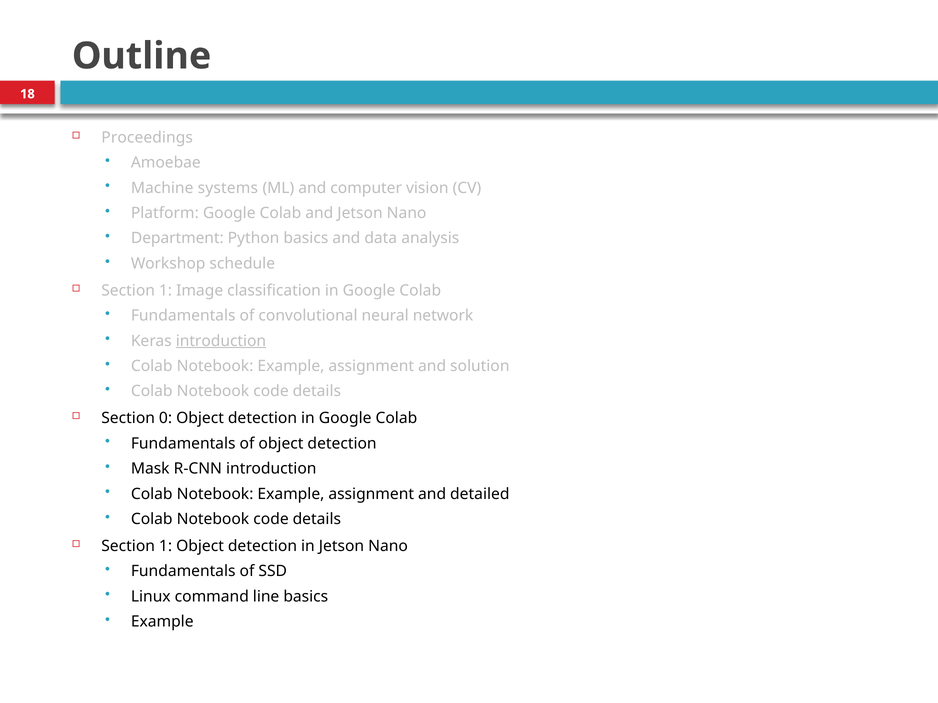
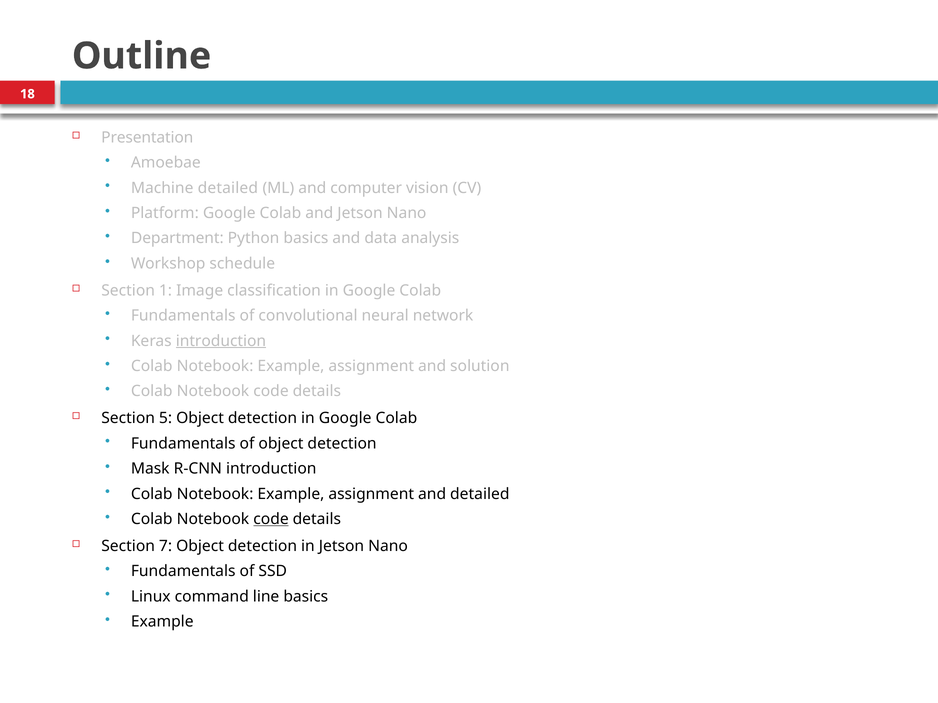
Proceedings: Proceedings -> Presentation (147, 138)
Machine systems: systems -> detailed (228, 188)
0: 0 -> 5 (166, 419)
code underline: none -> present (271, 519)
1: 1 -> 7 (166, 546)
